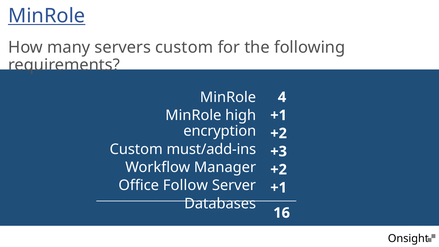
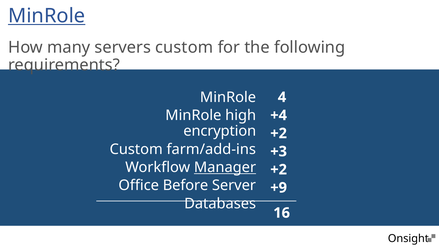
+1: +1 -> +4 (279, 115)
must/add-ins: must/add-ins -> farm/add-ins (211, 149)
Manager underline: none -> present (225, 167)
Follow: Follow -> Before (186, 185)
+1: +1 -> +9 (279, 188)
